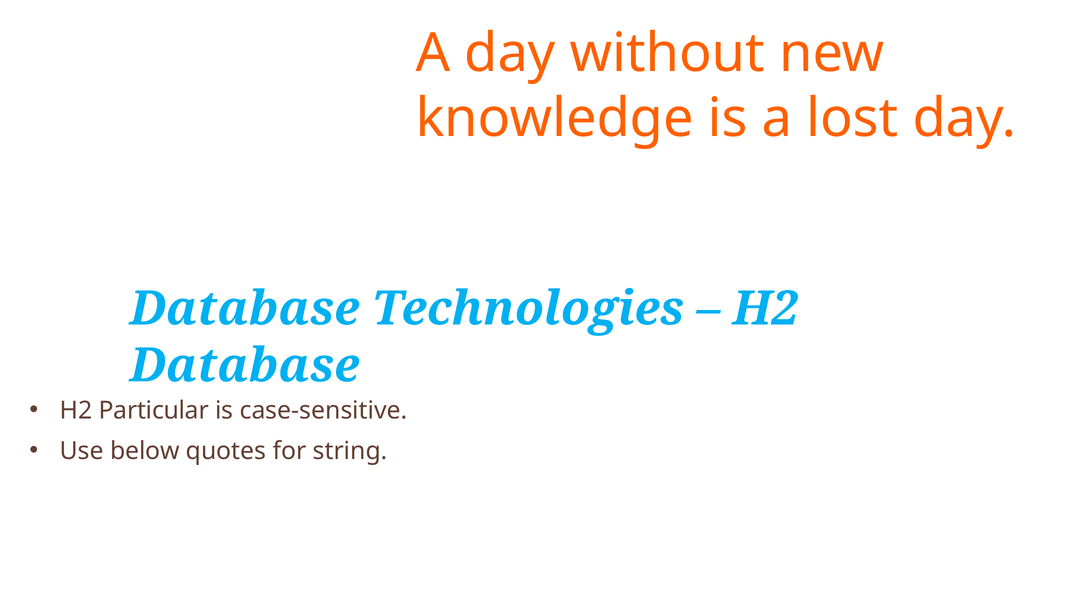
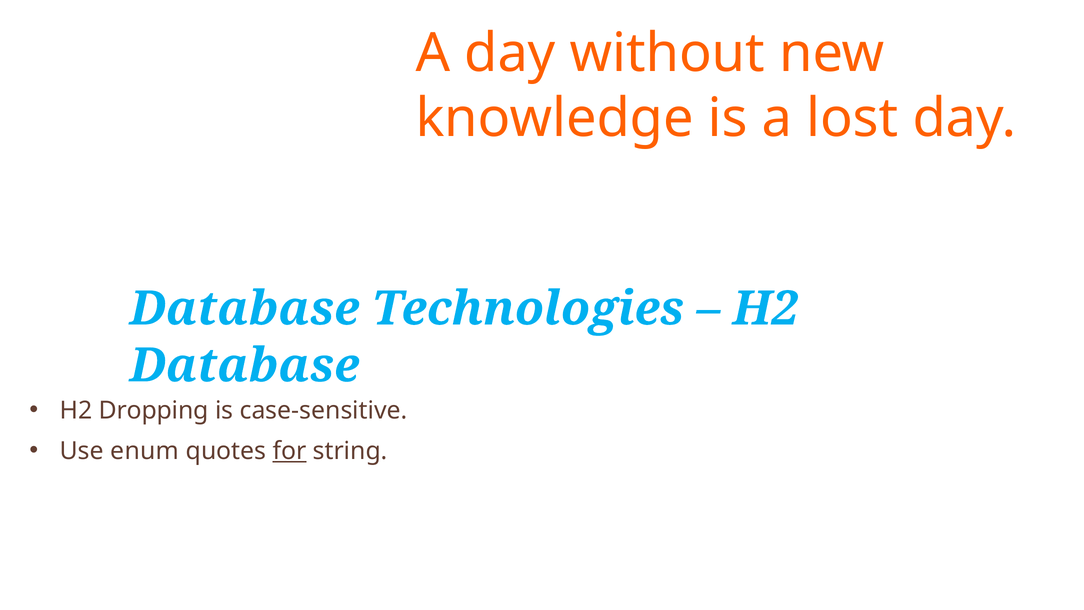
Particular: Particular -> Dropping (154, 410)
below: below -> enum (145, 451)
for underline: none -> present (289, 451)
